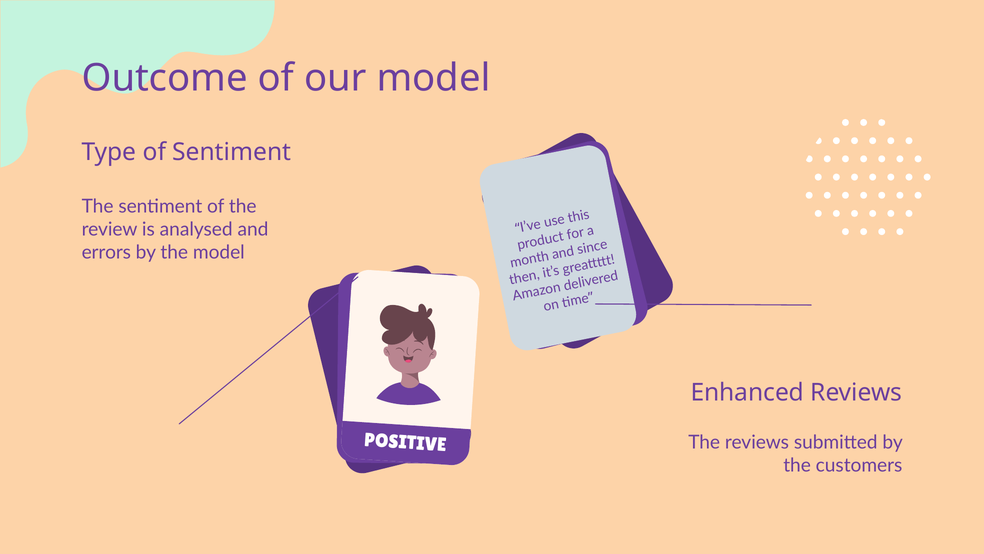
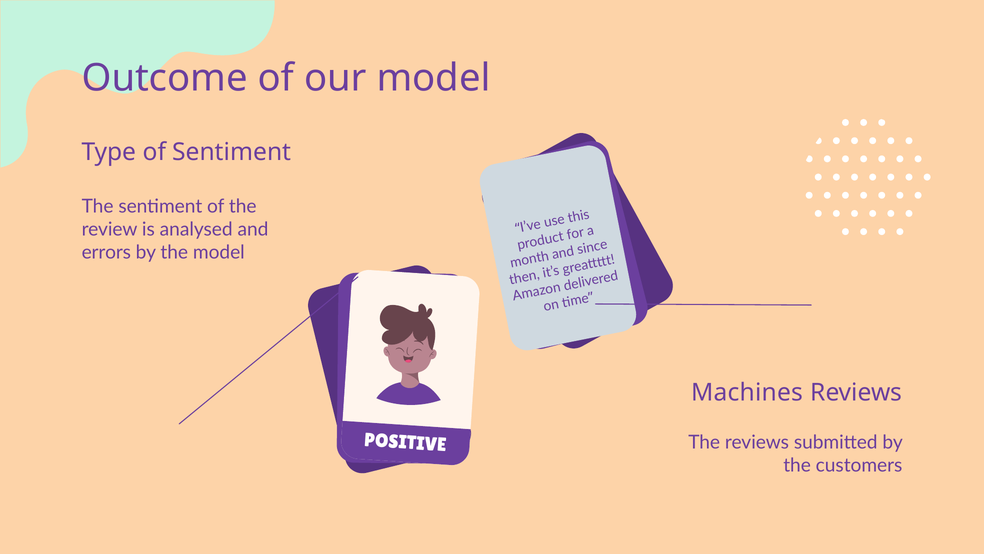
Enhanced: Enhanced -> Machines (747, 392)
